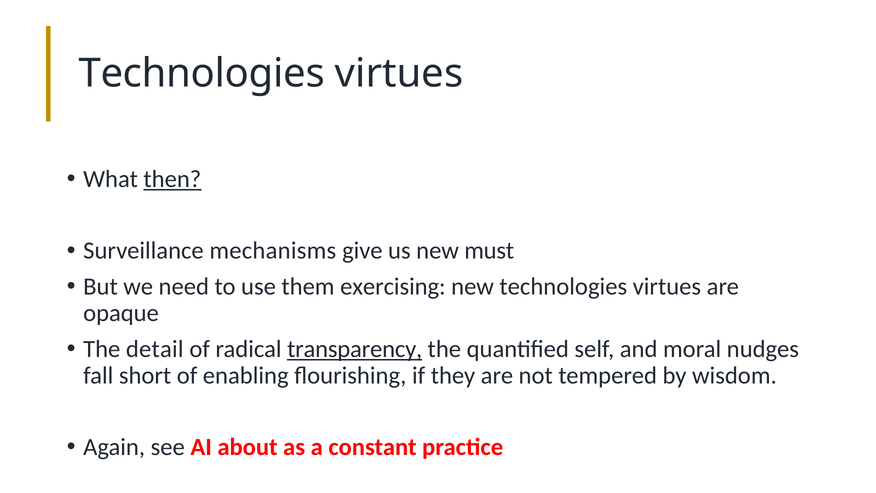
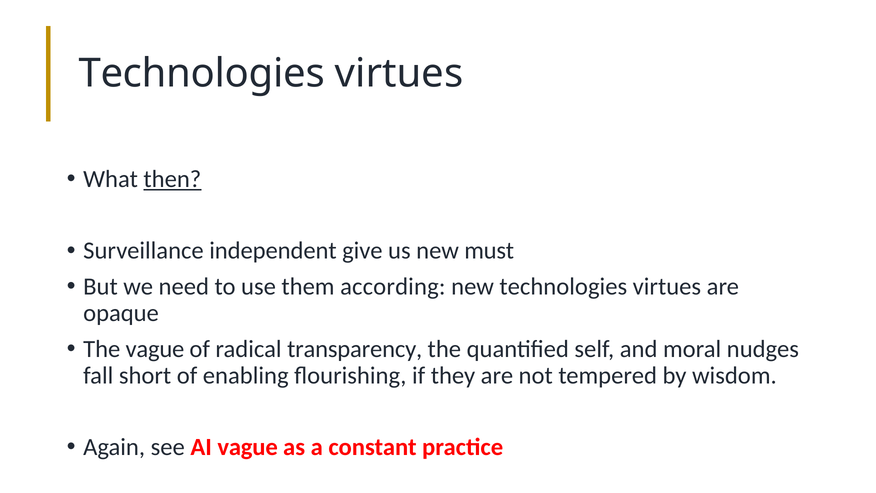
mechanisms: mechanisms -> independent (273, 251)
exercising: exercising -> according (393, 286)
The detail: detail -> vague (155, 349)
transparency underline: present -> none (355, 349)
AI about: about -> vague (248, 447)
